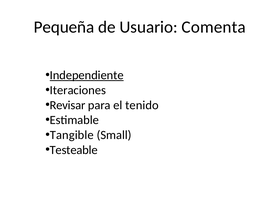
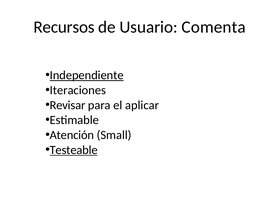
Pequeña: Pequeña -> Recursos (64, 27)
tenido: tenido -> aplicar (142, 105)
Tangible: Tangible -> Atención (72, 135)
Testeable underline: none -> present (74, 150)
